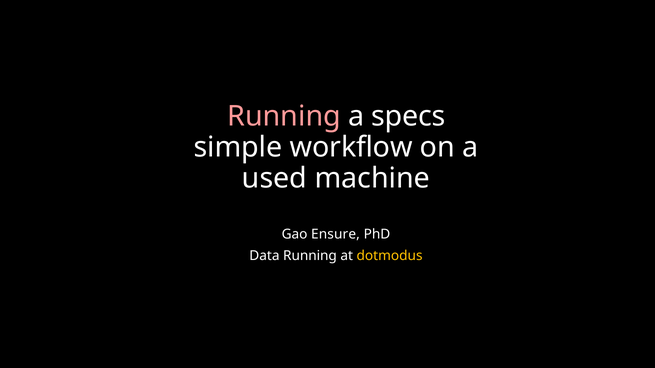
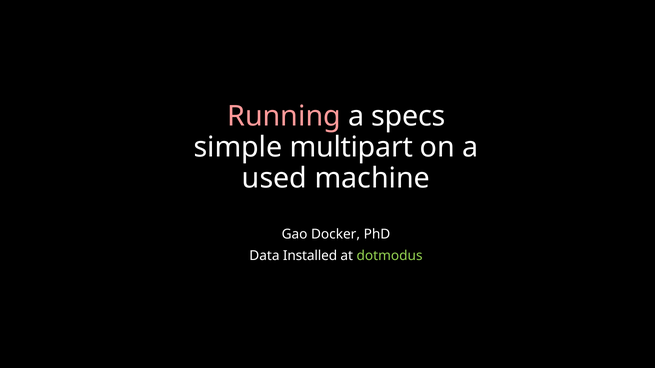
workflow: workflow -> multipart (351, 148)
Ensure: Ensure -> Docker (336, 235)
Data Running: Running -> Installed (310, 256)
dotmodus colour: yellow -> light green (390, 256)
